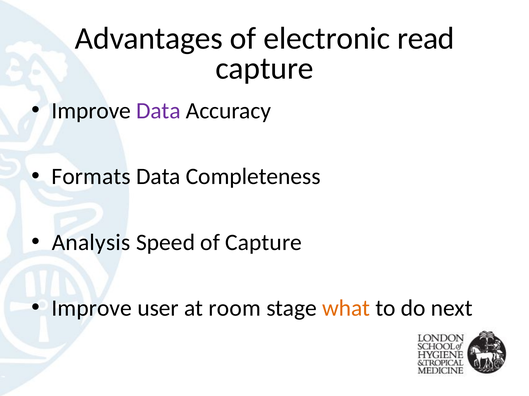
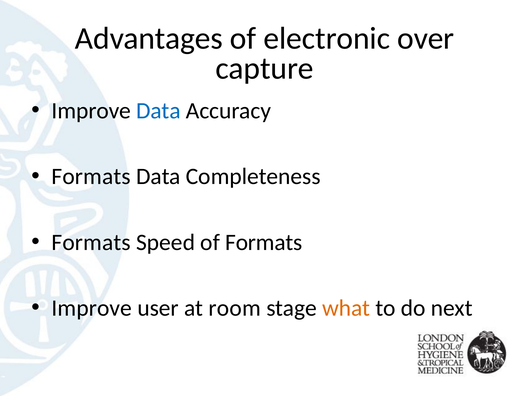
read: read -> over (426, 38)
Data colour: purple -> blue (158, 111)
Analysis: Analysis -> Formats (91, 243)
of Capture: Capture -> Formats (264, 243)
